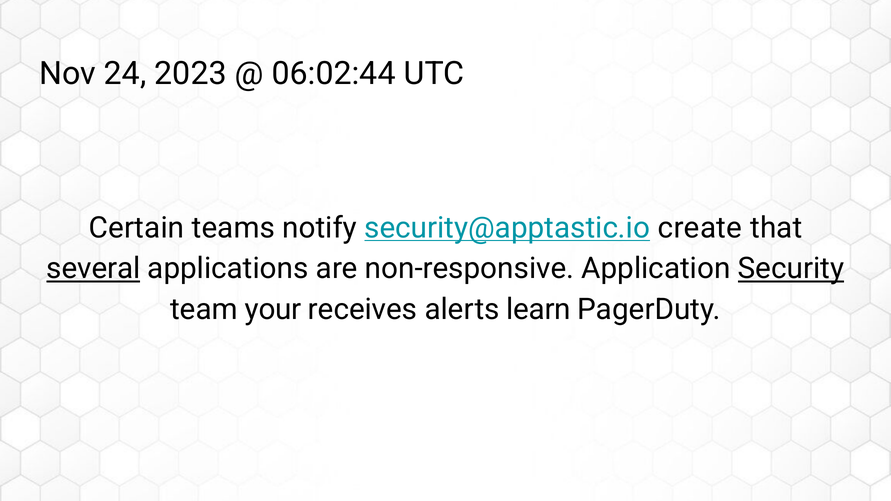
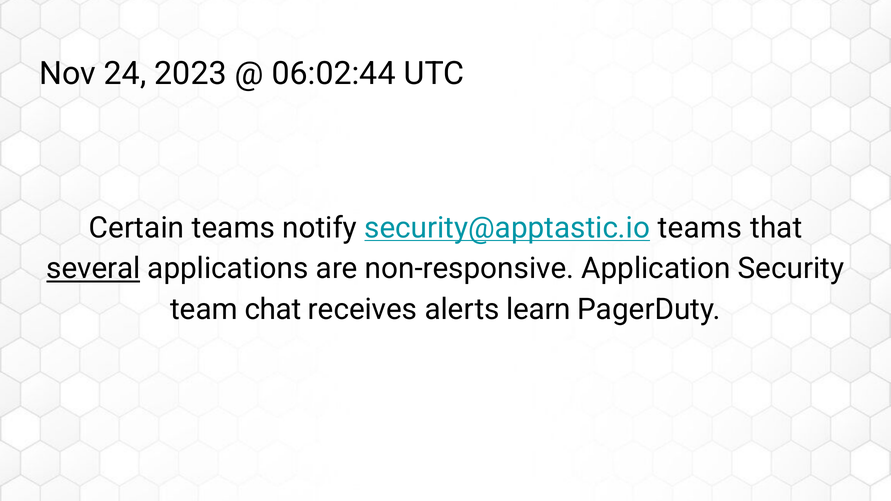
security@apptastic.io create: create -> teams (700, 228)
Security underline: present -> none (791, 269)
your: your -> chat (273, 310)
